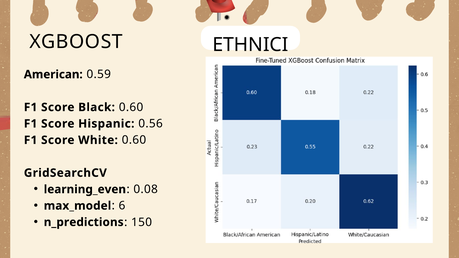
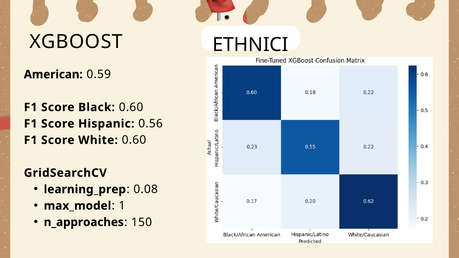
learning_even: learning_even -> learning_prep (85, 189)
6: 6 -> 1 (122, 206)
n_predictions: n_predictions -> n_approaches (84, 222)
